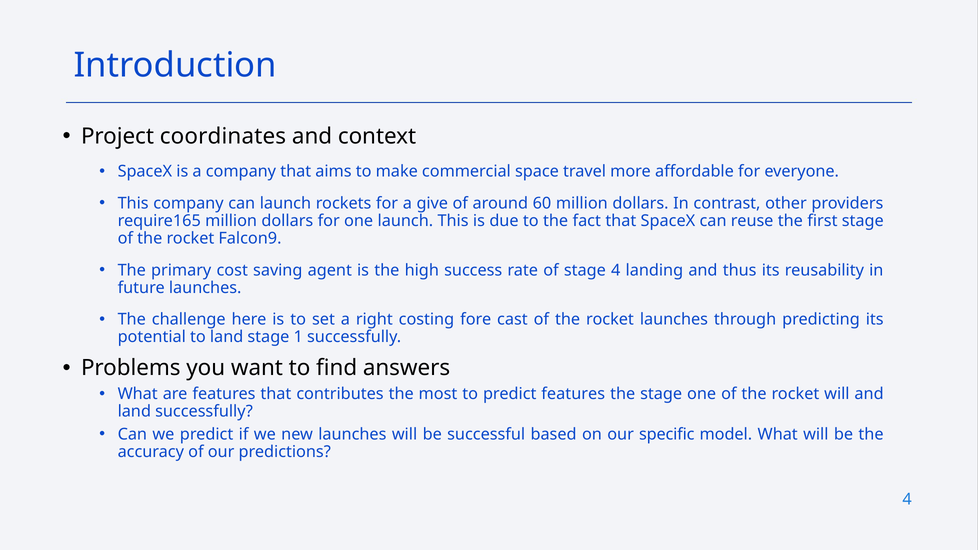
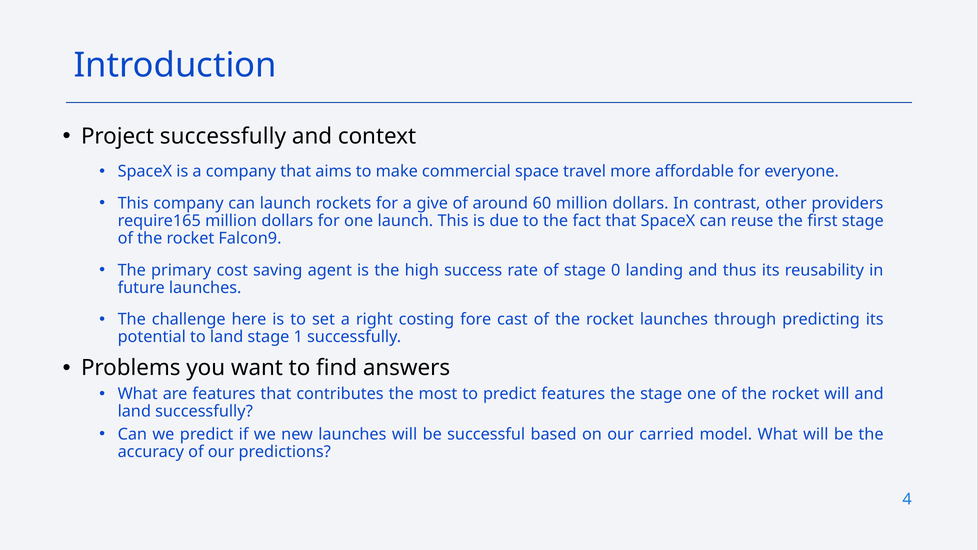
Project coordinates: coordinates -> successfully (223, 136)
stage 4: 4 -> 0 (616, 270)
specific: specific -> carried (667, 434)
